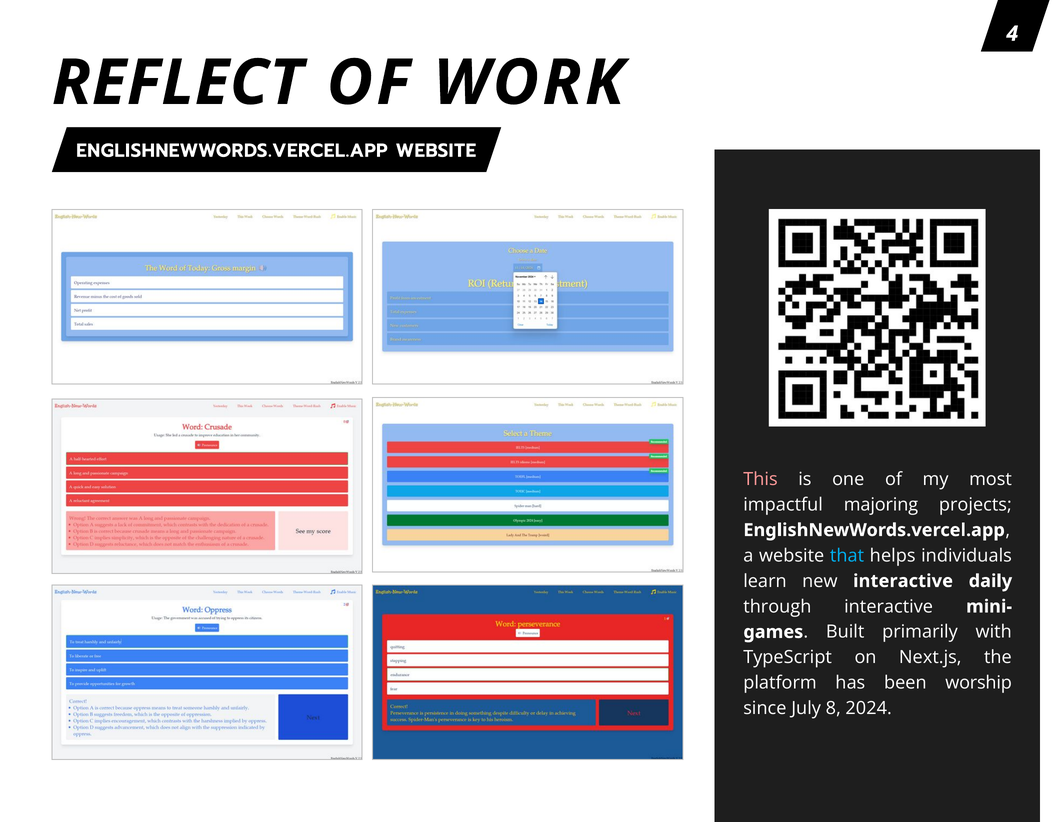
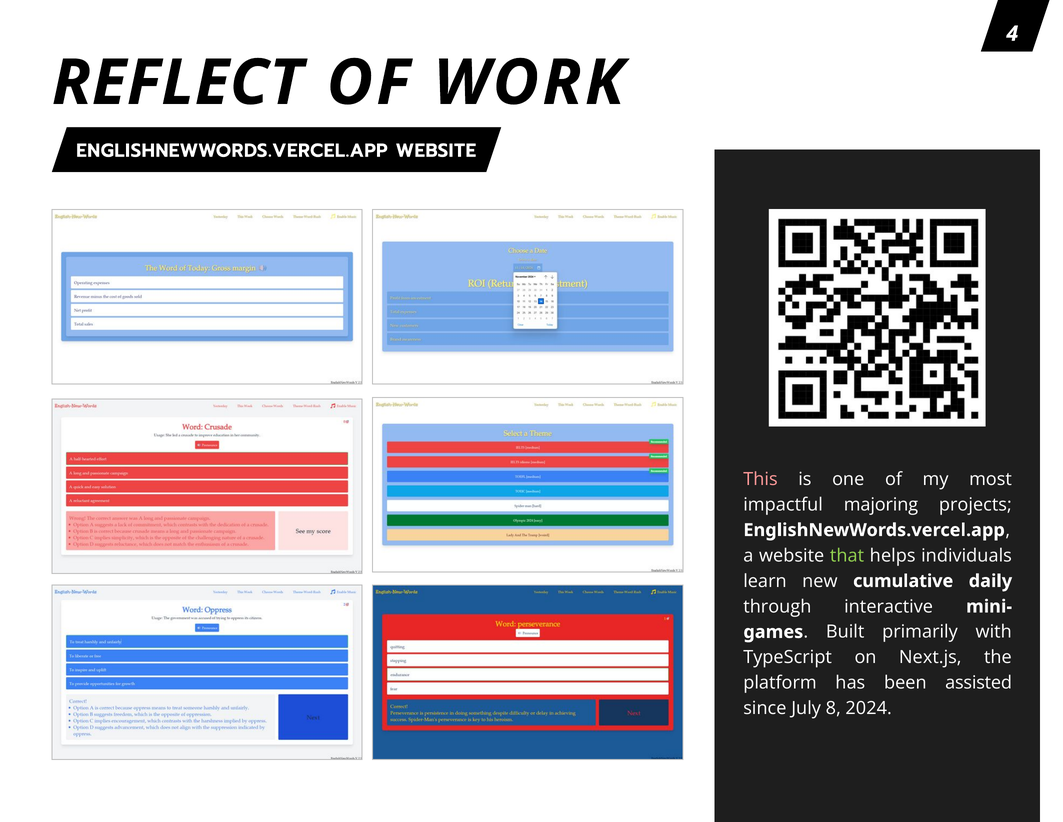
that colour: light blue -> light green (847, 555)
new interactive: interactive -> cumulative (903, 581)
worship: worship -> assisted (979, 682)
